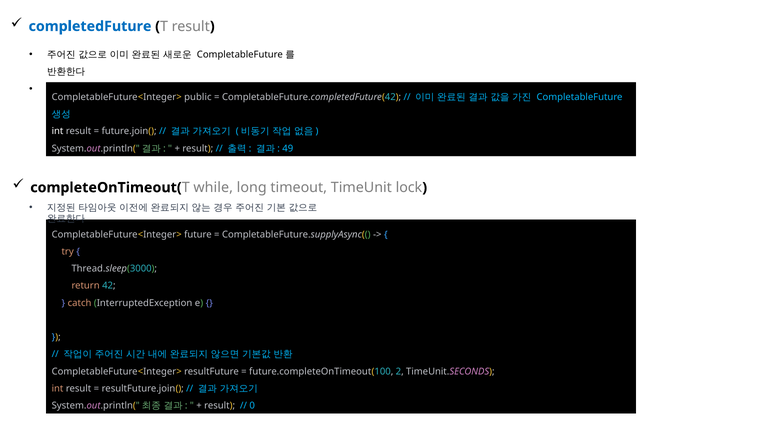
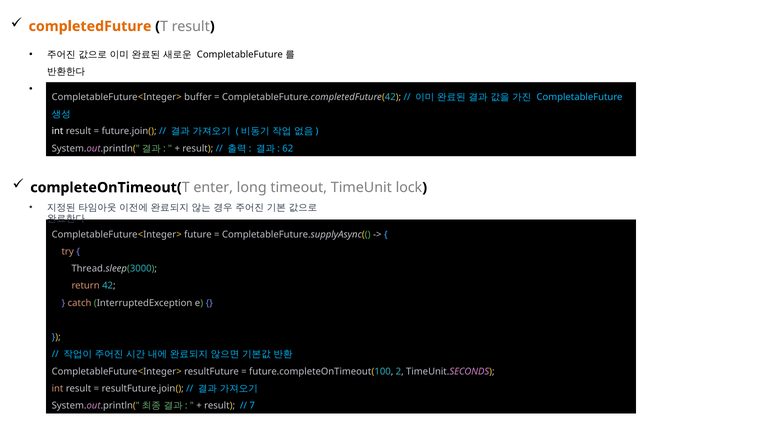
completedFuture colour: blue -> orange (90, 26)
public: public -> buffer (198, 97)
49: 49 -> 62 (288, 149)
while: while -> enter (213, 188)
0: 0 -> 7 (252, 406)
